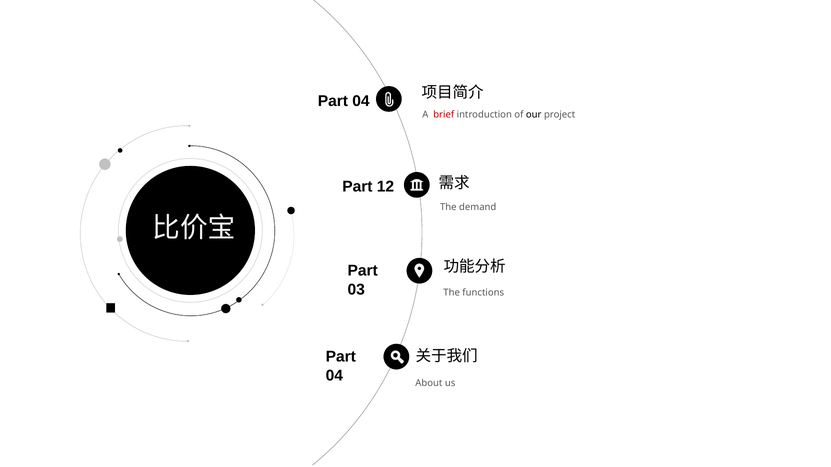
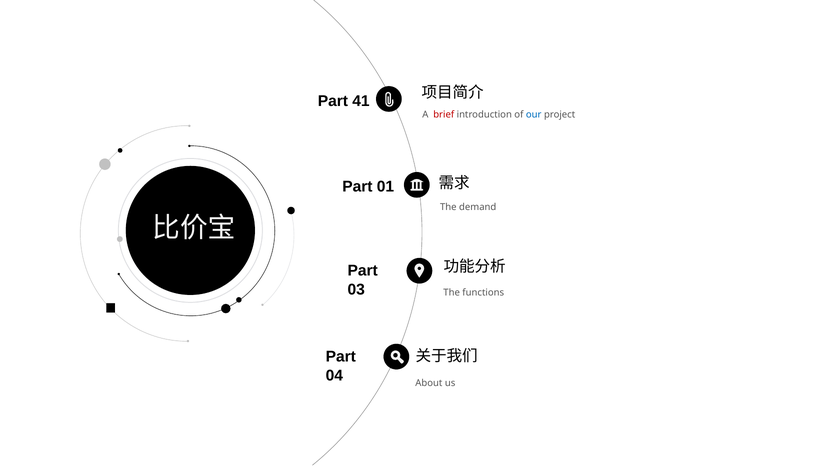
04: 04 -> 41 (361, 101)
our colour: black -> blue (534, 115)
12: 12 -> 01 (386, 187)
